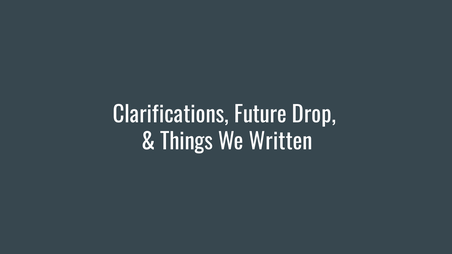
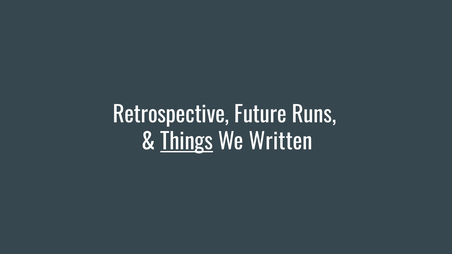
Clarifications: Clarifications -> Retrospective (171, 115)
Drop: Drop -> Runs (314, 115)
Things underline: none -> present (187, 142)
